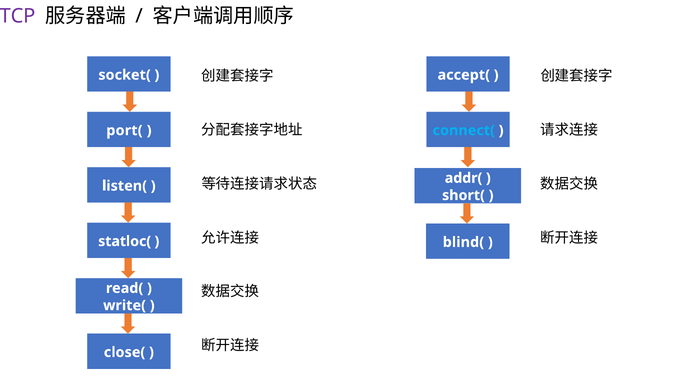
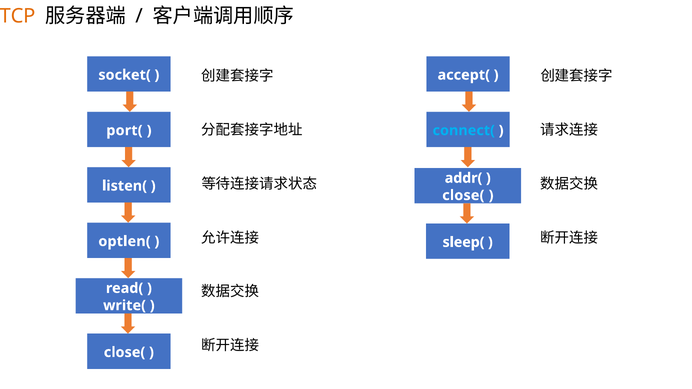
TCP colour: purple -> orange (18, 16)
short(: short( -> close( (463, 195)
statloc(: statloc( -> optlen( (125, 241)
blind(: blind( -> sleep( (464, 242)
